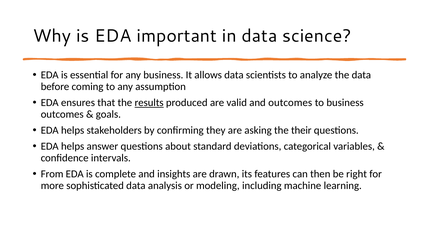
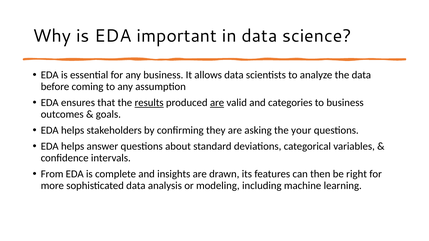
are underline: none -> present (217, 103)
and outcomes: outcomes -> categories (290, 103)
their: their -> your (301, 130)
